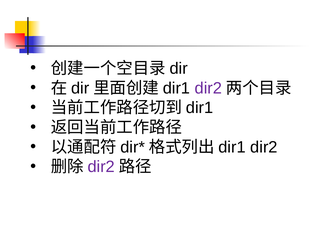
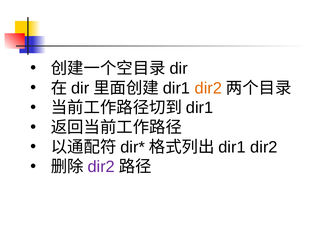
dir2 colour: purple -> orange (208, 88)
